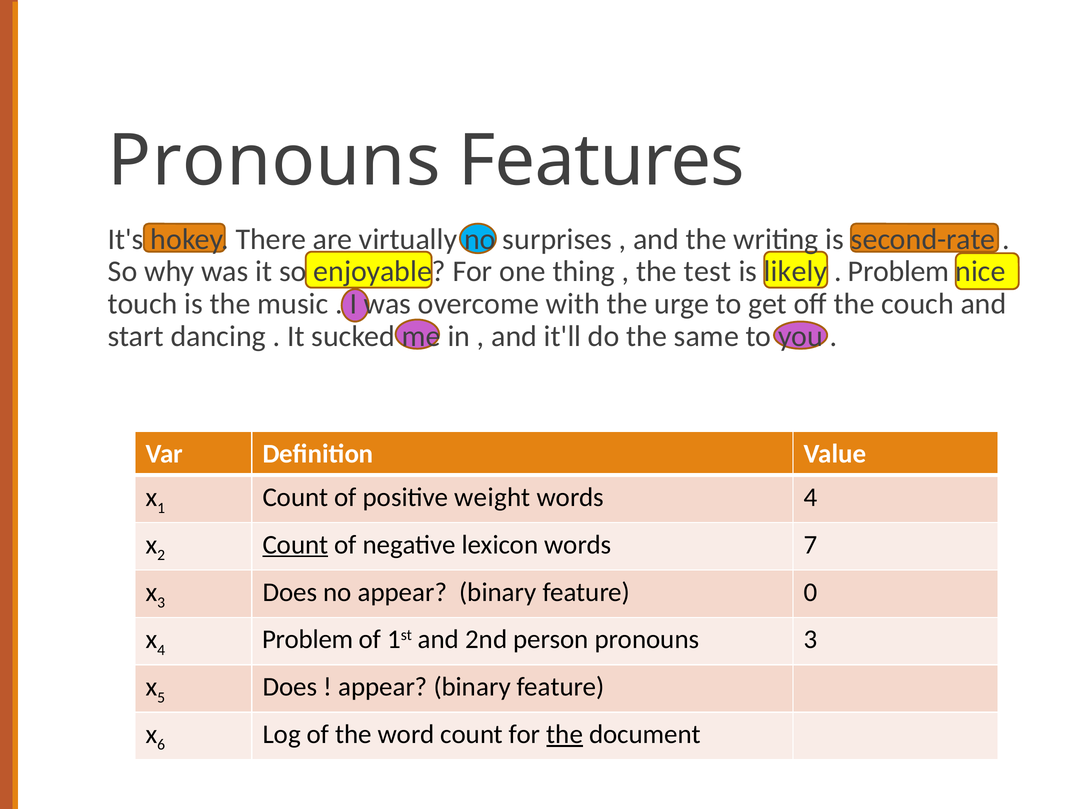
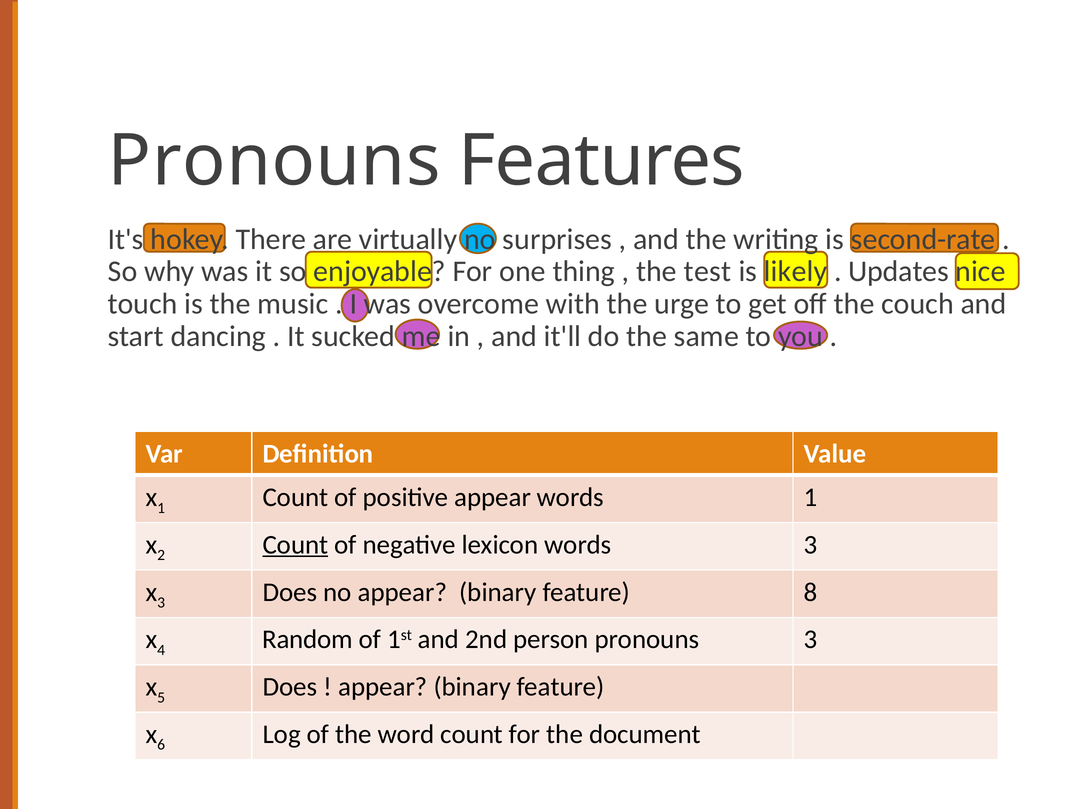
Problem: Problem -> Updates (899, 272)
positive weight: weight -> appear (493, 498)
words 4: 4 -> 1 (811, 498)
words 7: 7 -> 3 (811, 545)
0: 0 -> 8 (811, 592)
Problem: Problem -> Random (308, 640)
the underline: present -> none (565, 735)
